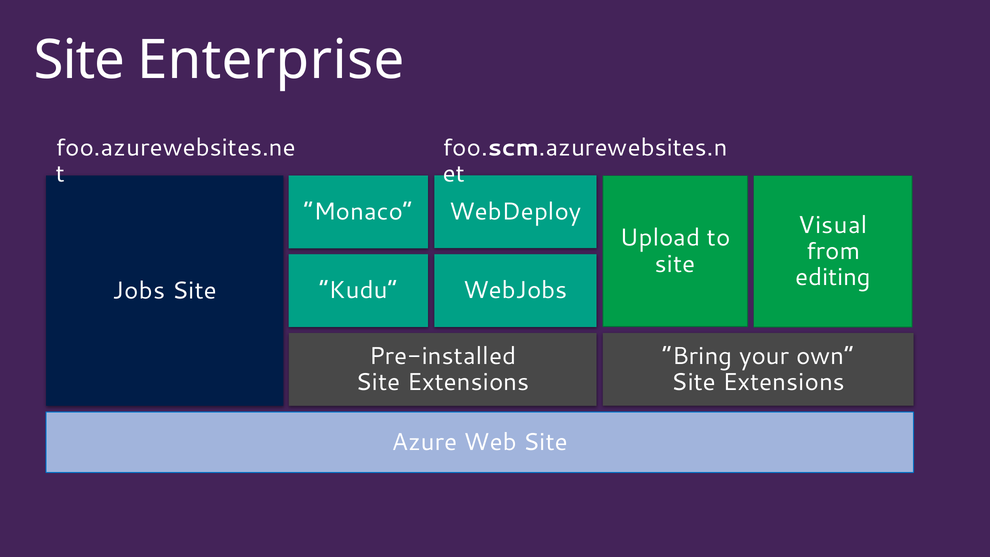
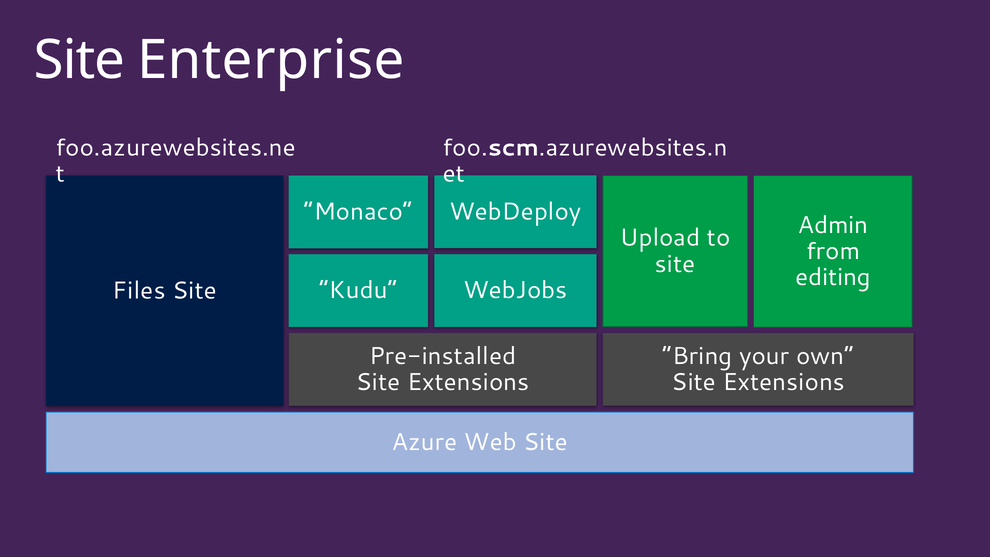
Visual: Visual -> Admin (833, 225)
Jobs: Jobs -> Files (139, 291)
